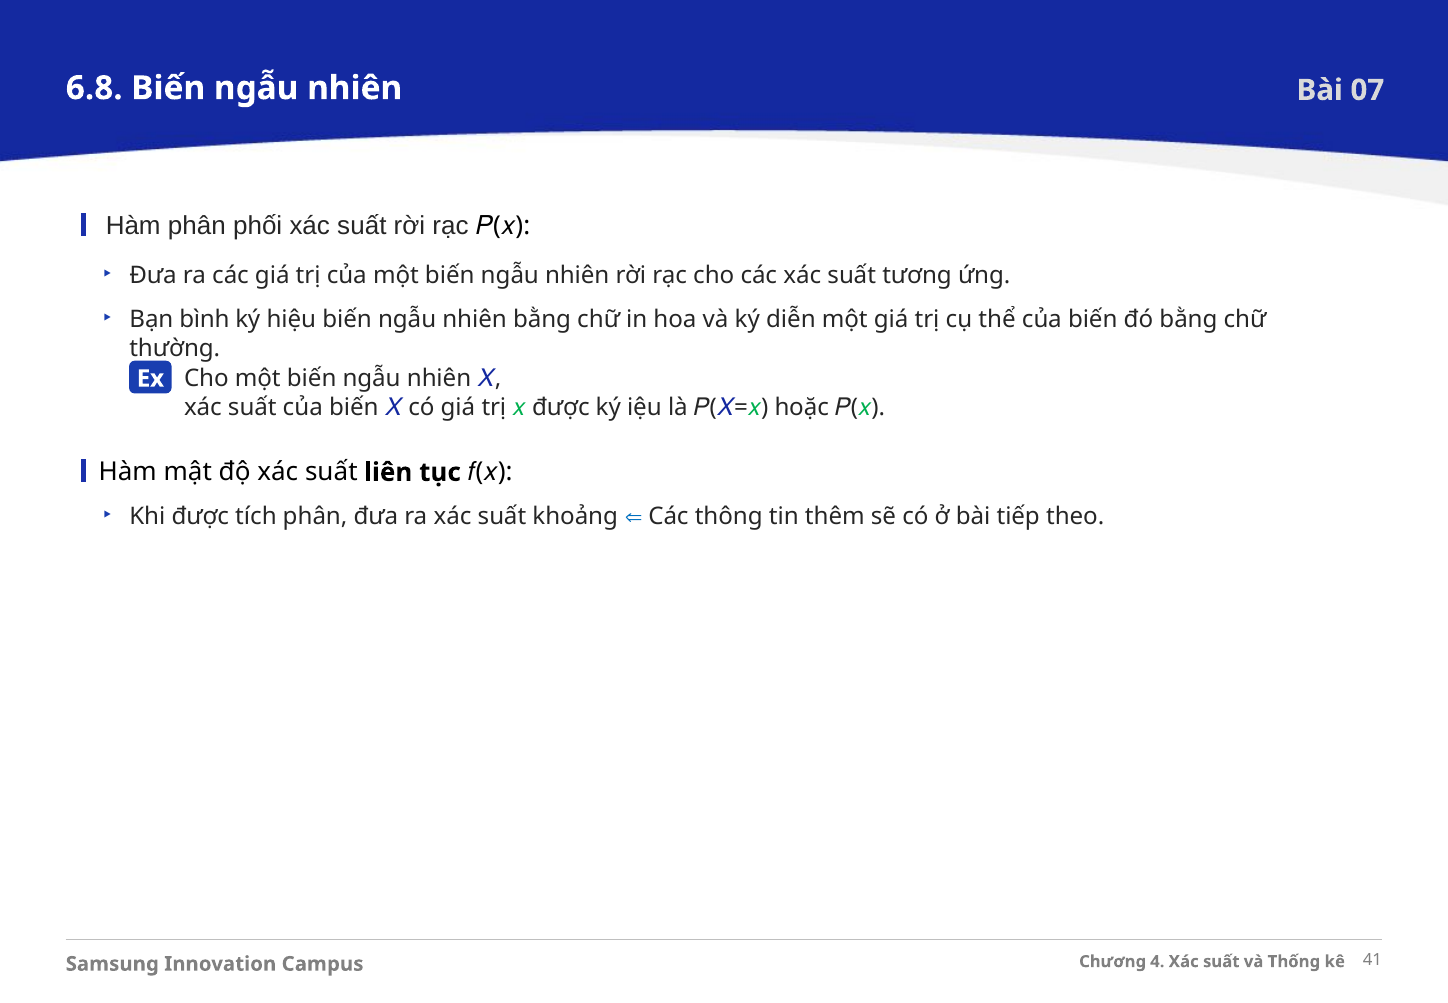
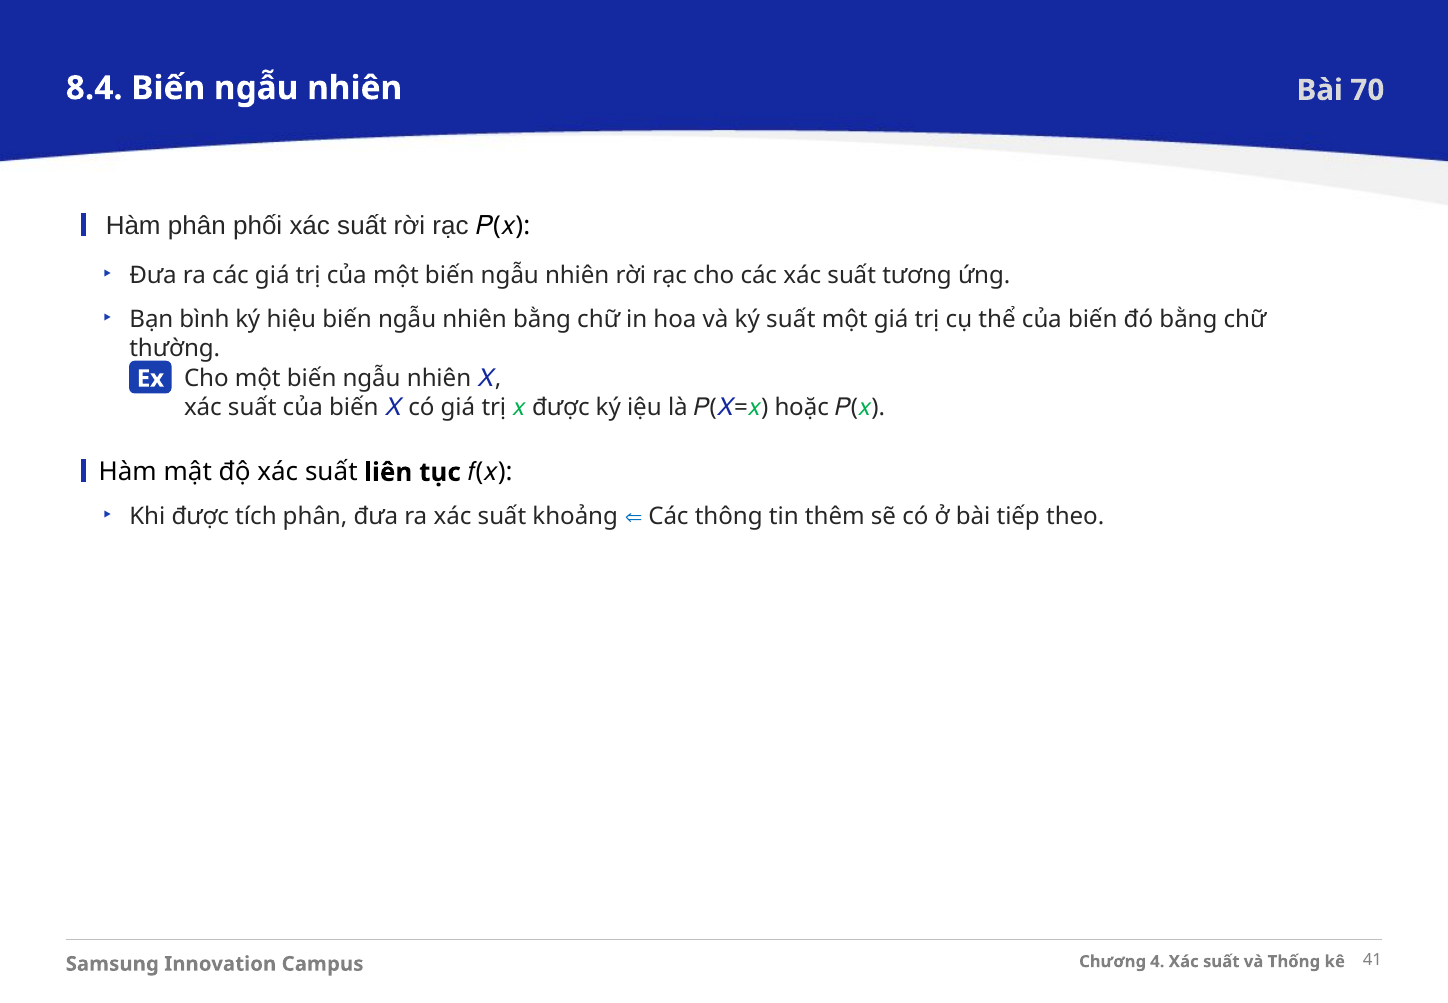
6.8: 6.8 -> 8.4 (94, 88)
07: 07 -> 70 (1367, 90)
ký diễn: diễn -> suất (791, 319)
